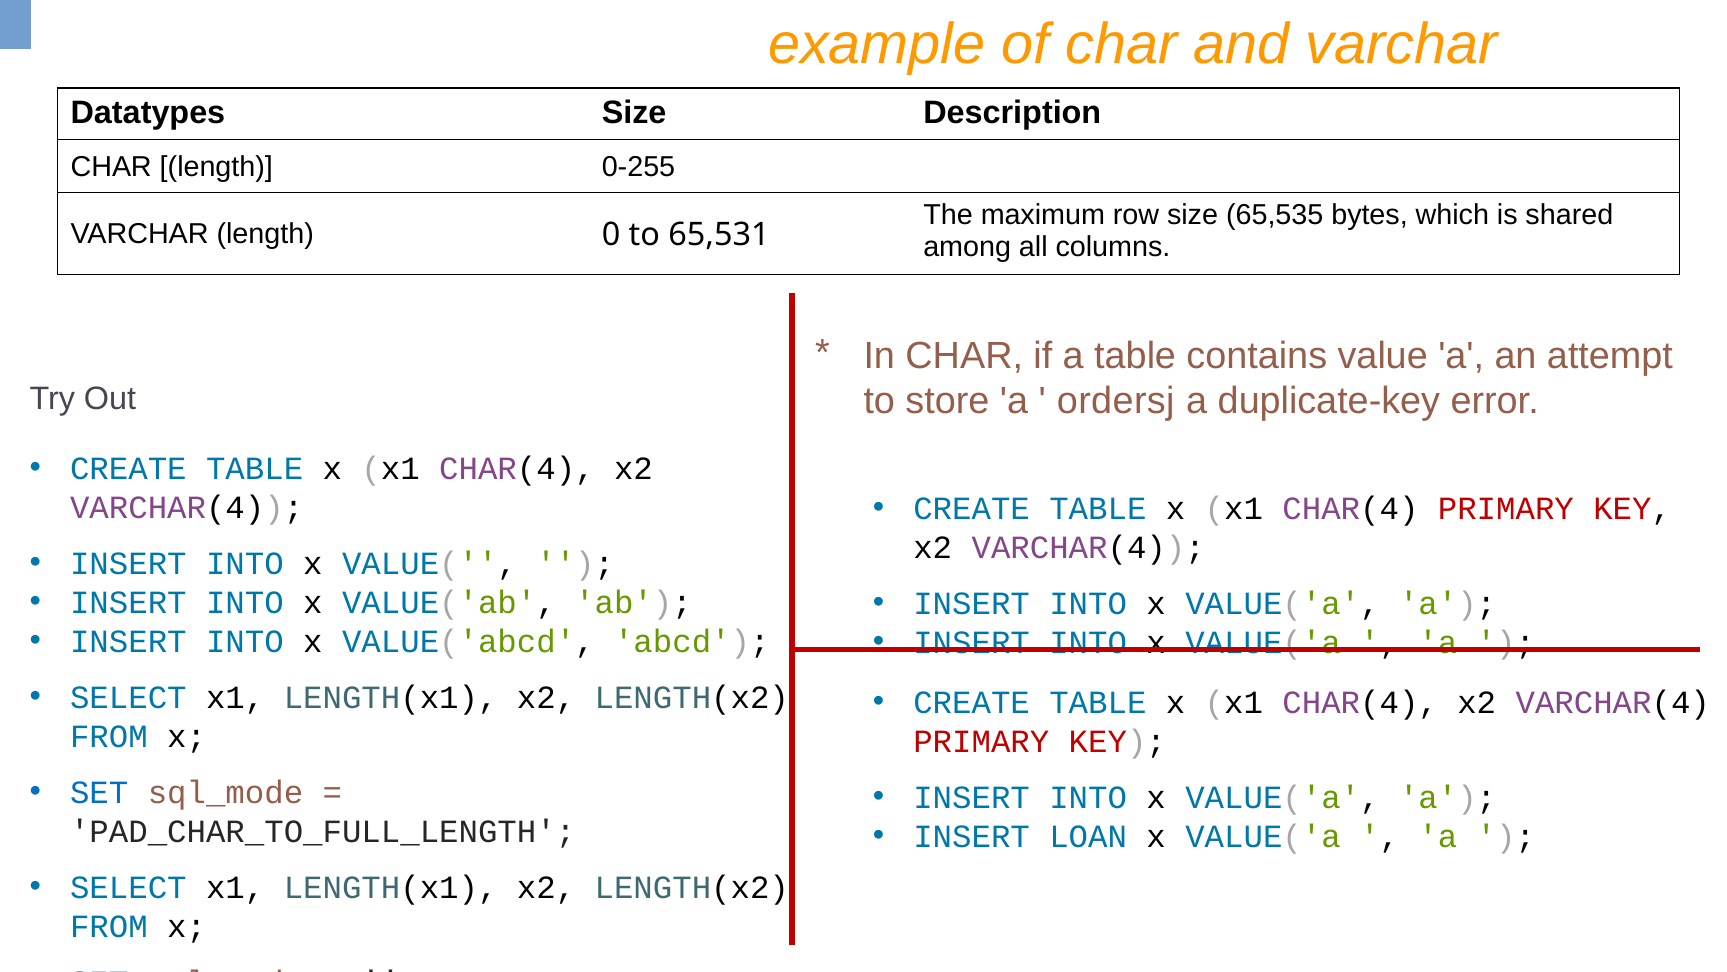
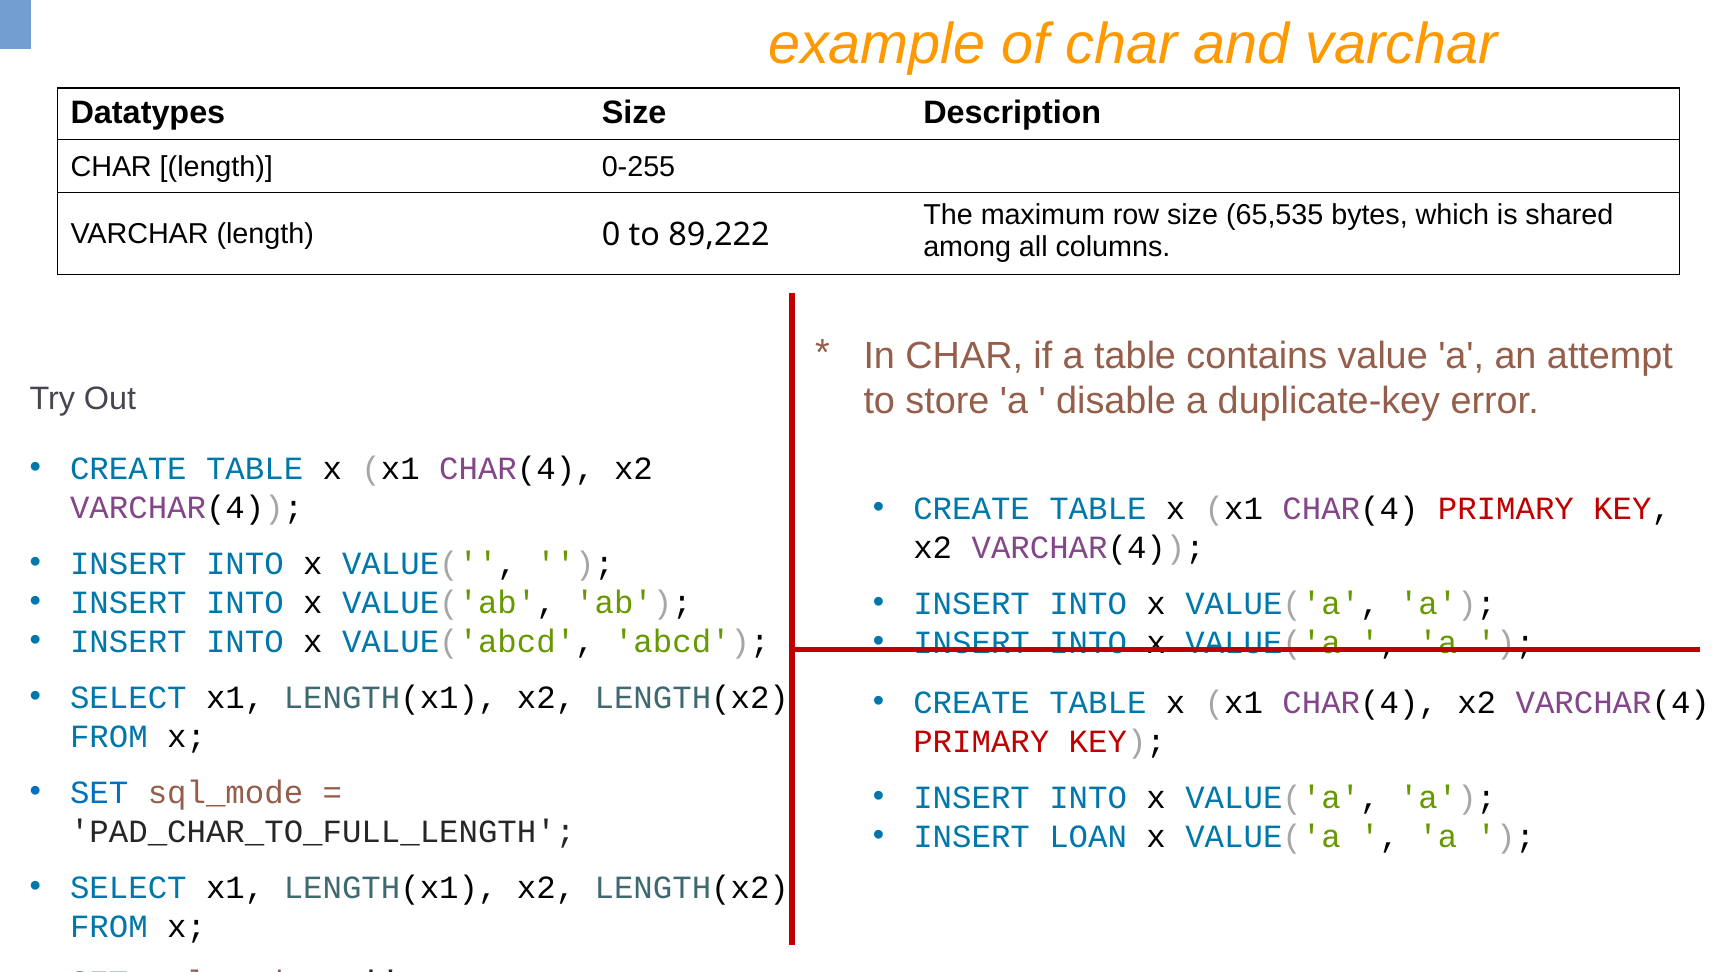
65,531: 65,531 -> 89,222 (719, 235)
ordersj: ordersj -> disable (1116, 401)
